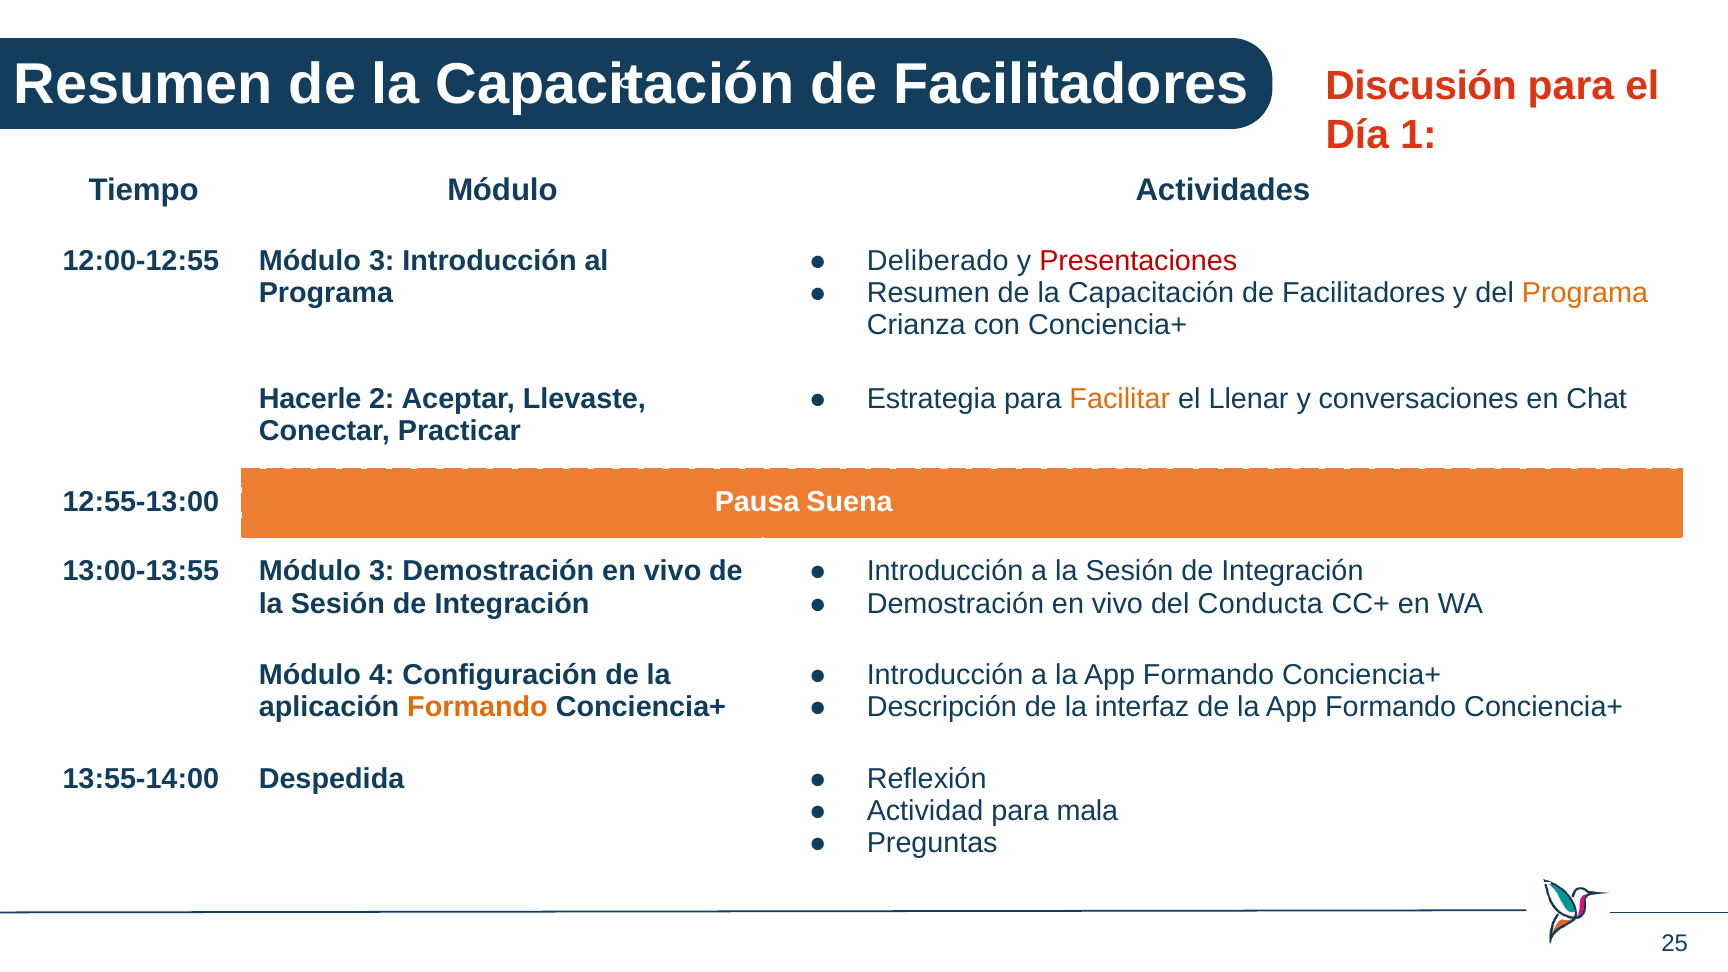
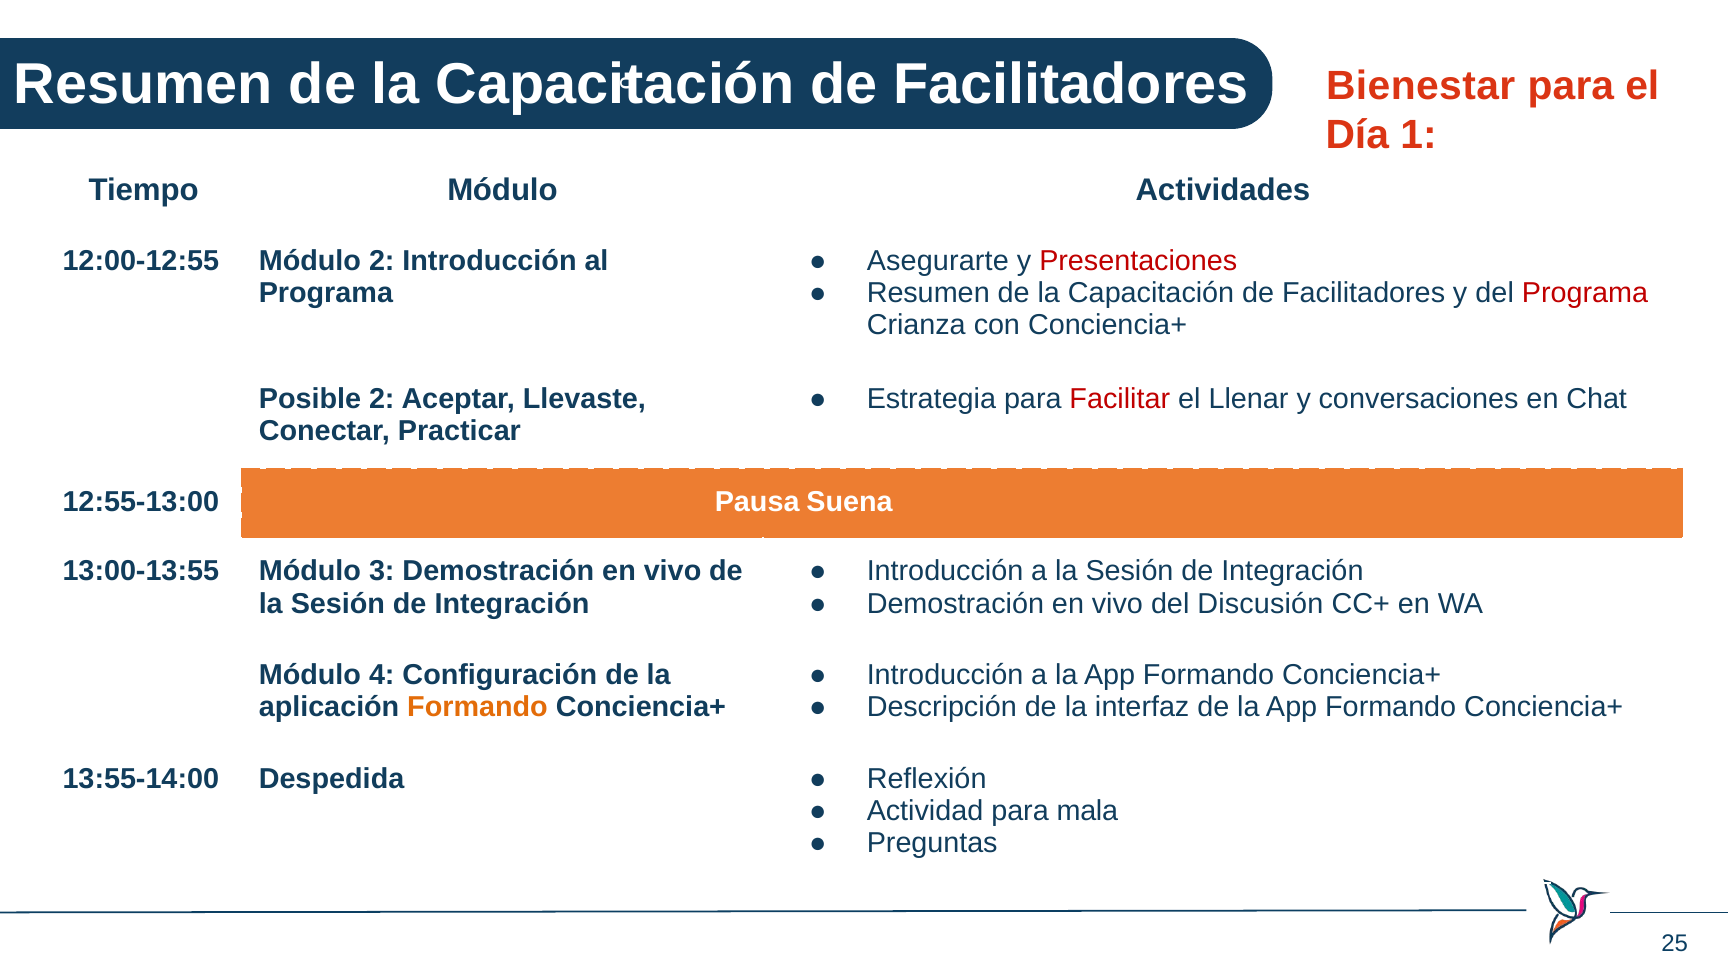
Discusión: Discusión -> Bienestar (1421, 86)
Deliberado: Deliberado -> Asegurarte (938, 261)
12:00-12:55 Módulo 3: 3 -> 2 (382, 261)
Programa colour: orange -> red (1585, 293)
Facilitar colour: orange -> red (1120, 399)
Hacerle: Hacerle -> Posible (310, 399)
Conducta: Conducta -> Discusión (1260, 604)
